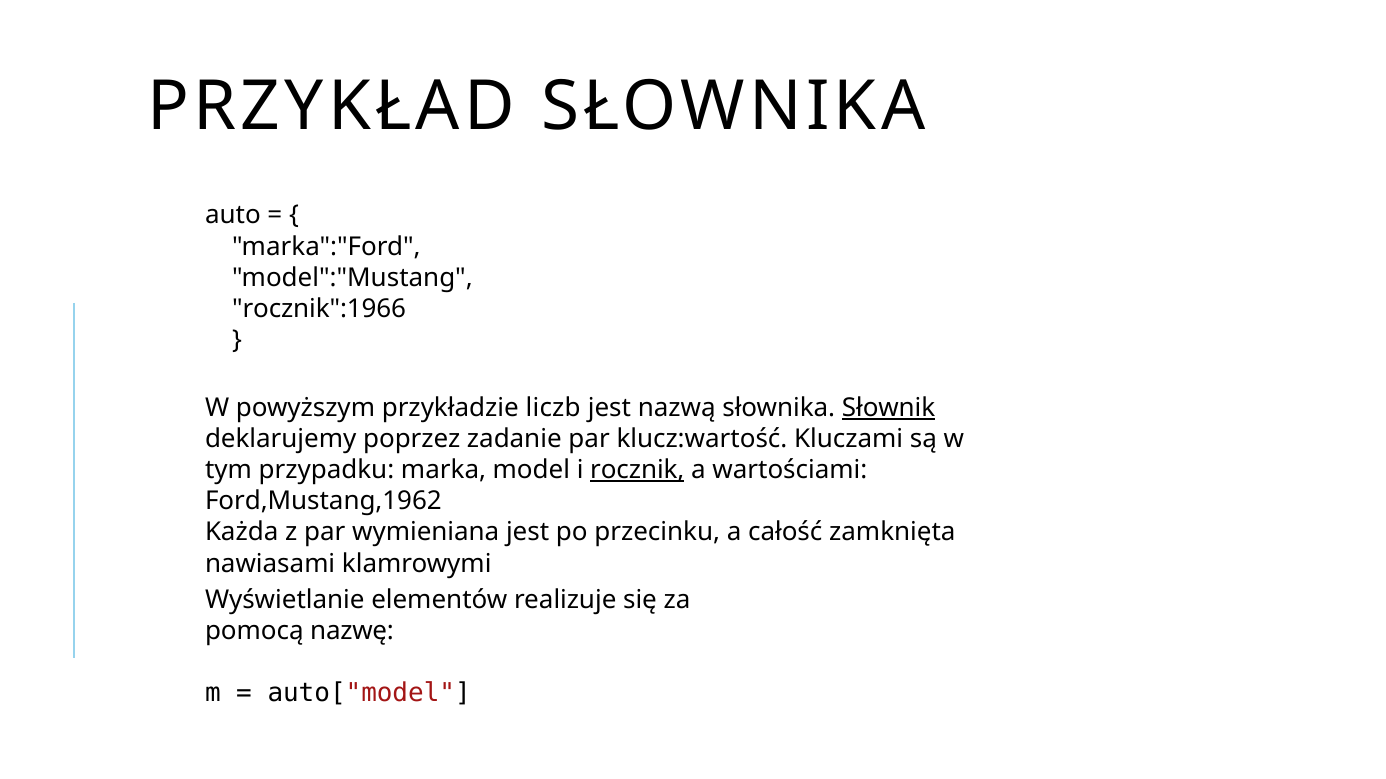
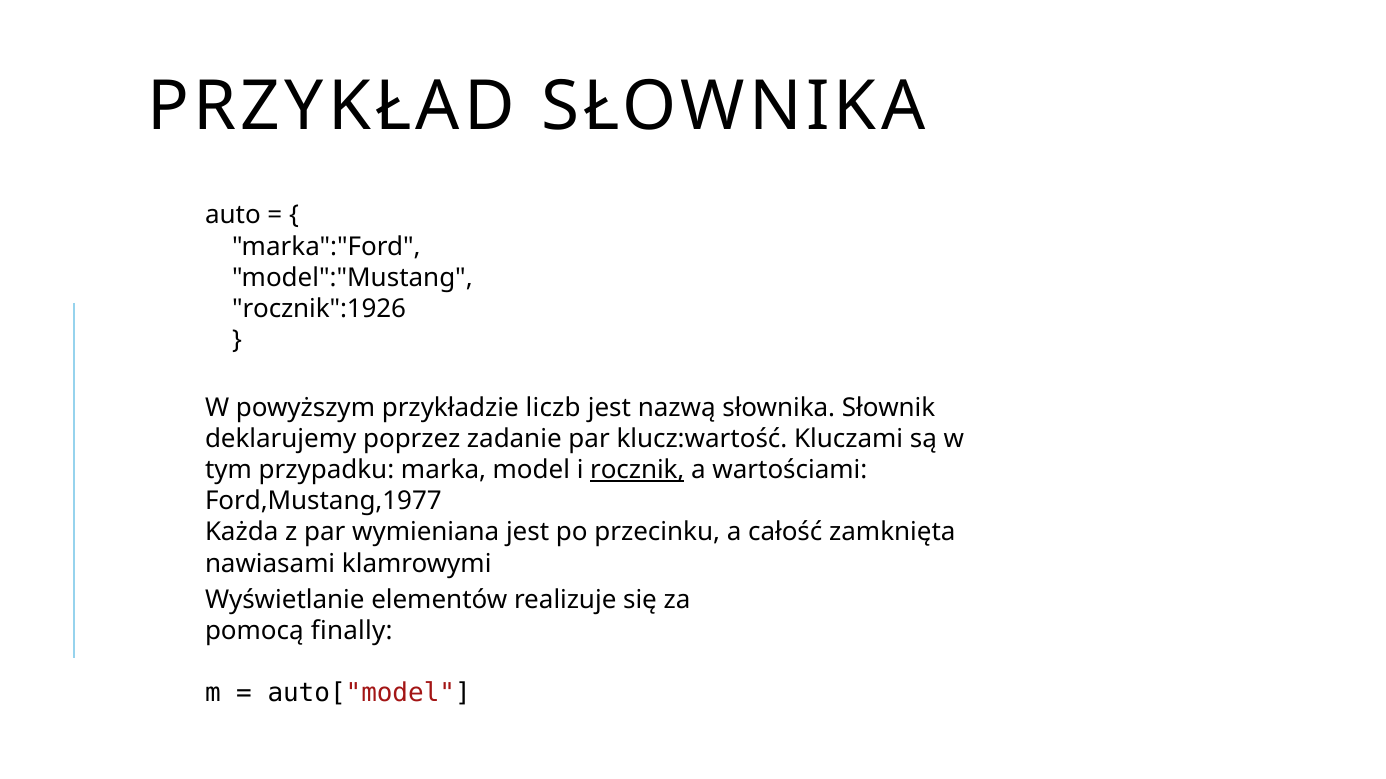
rocznik":1966: rocznik":1966 -> rocznik":1926 (319, 309)
Słownik underline: present -> none (889, 408)
Ford,Mustang,1962: Ford,Mustang,1962 -> Ford,Mustang,1977 (323, 502)
nazwę: nazwę -> finally (352, 632)
